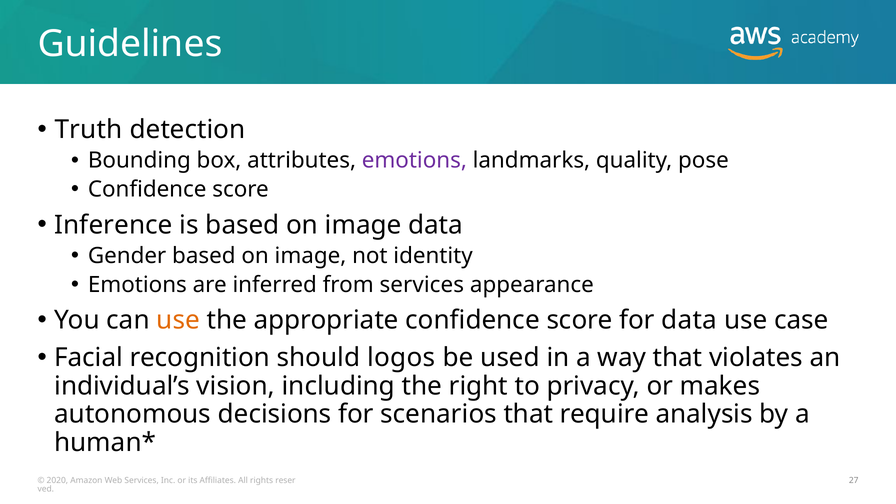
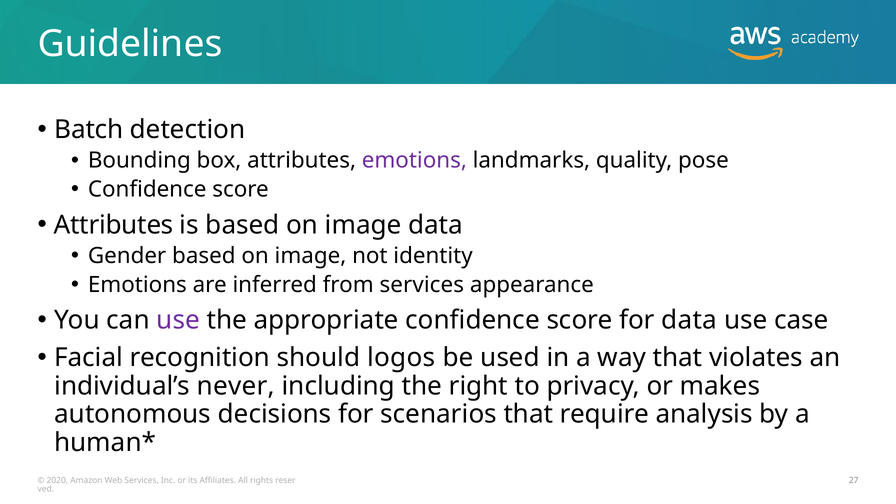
Truth: Truth -> Batch (89, 130)
Inference: Inference -> Attributes (114, 225)
use colour: orange -> purple (178, 320)
vision: vision -> never (236, 386)
